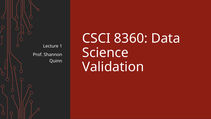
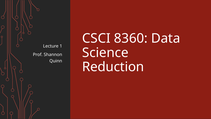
Validation: Validation -> Reduction (113, 67)
